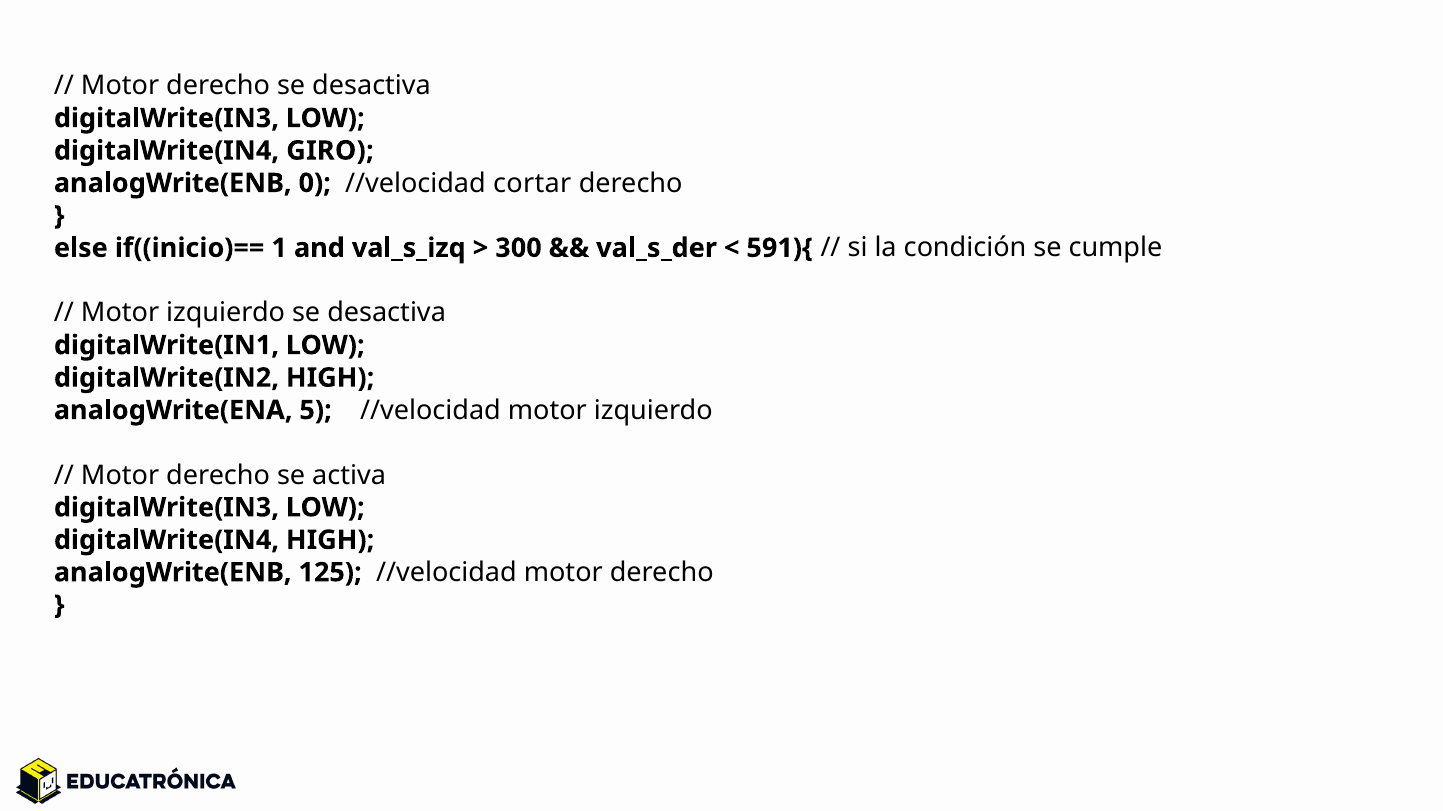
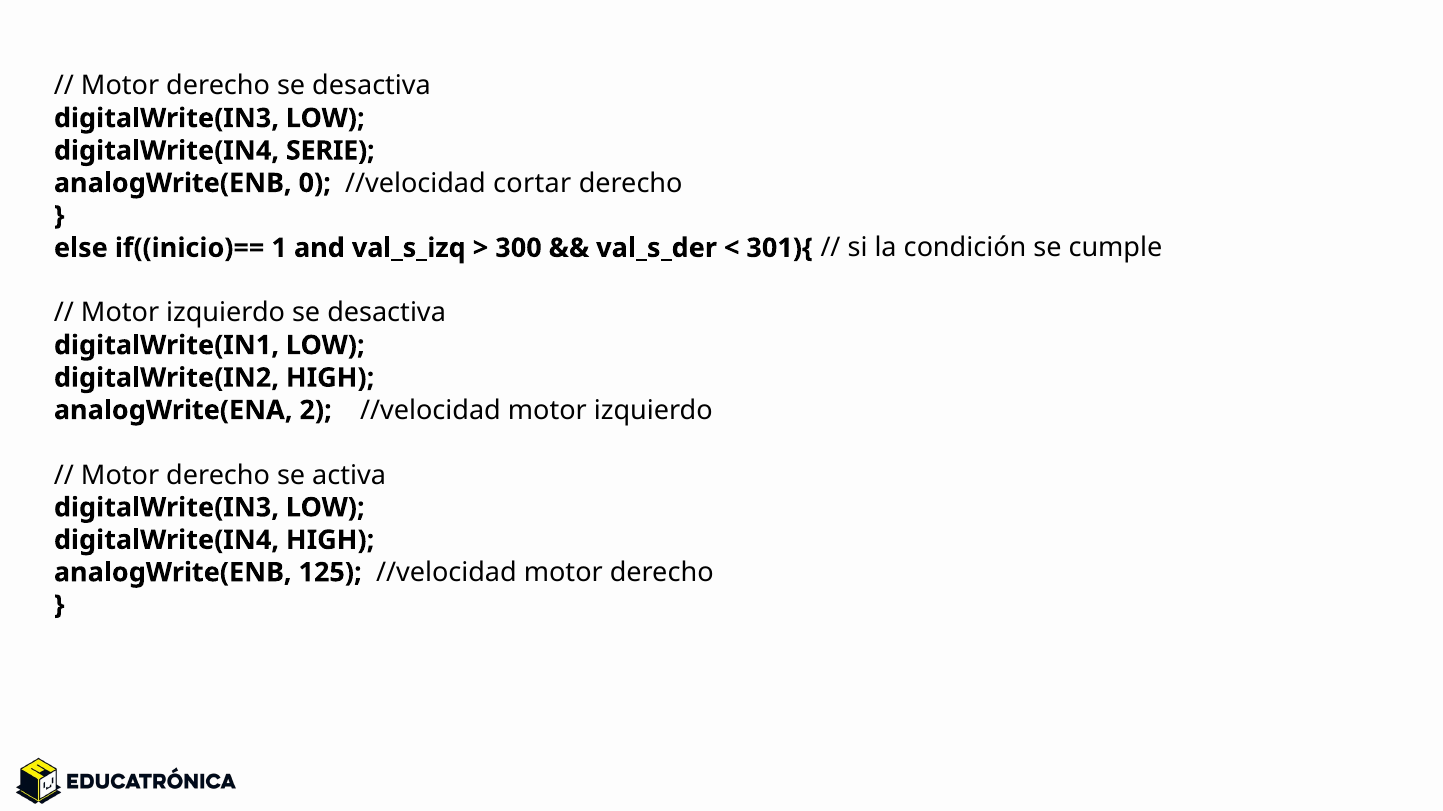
GIRO: GIRO -> SERIE (330, 151)
591){: 591){ -> 301){ (780, 248)
5: 5 -> 2 (316, 411)
